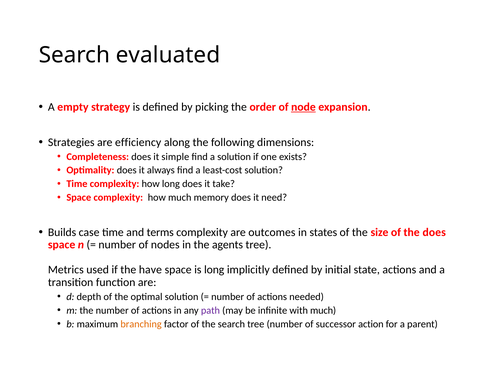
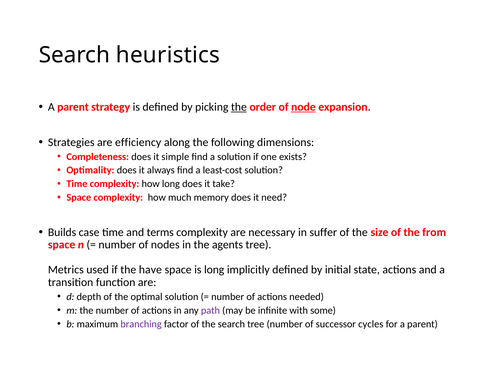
evaluated: evaluated -> heuristics (168, 55)
empty: empty -> parent (73, 107)
the underline: none -> present (239, 107)
outcomes: outcomes -> necessary (272, 232)
states: states -> suffer (323, 232)
the does: does -> from (434, 232)
with much: much -> some (323, 310)
branching colour: orange -> purple (141, 324)
action: action -> cycles (371, 324)
